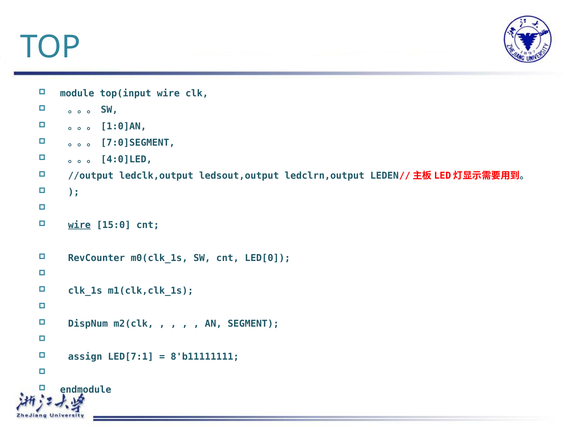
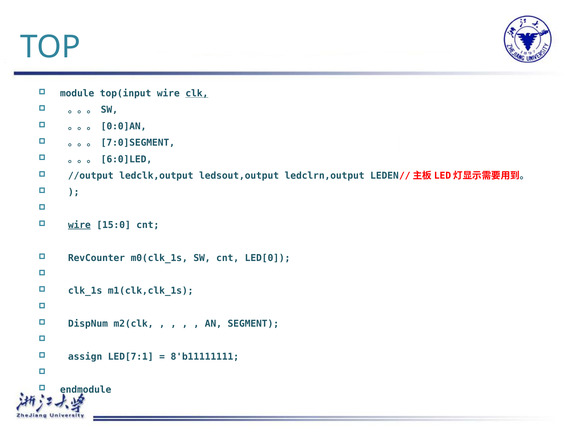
clk underline: none -> present (197, 93)
1:0]AN: 1:0]AN -> 0:0]AN (124, 126)
4:0]LED: 4:0]LED -> 6:0]LED (126, 159)
